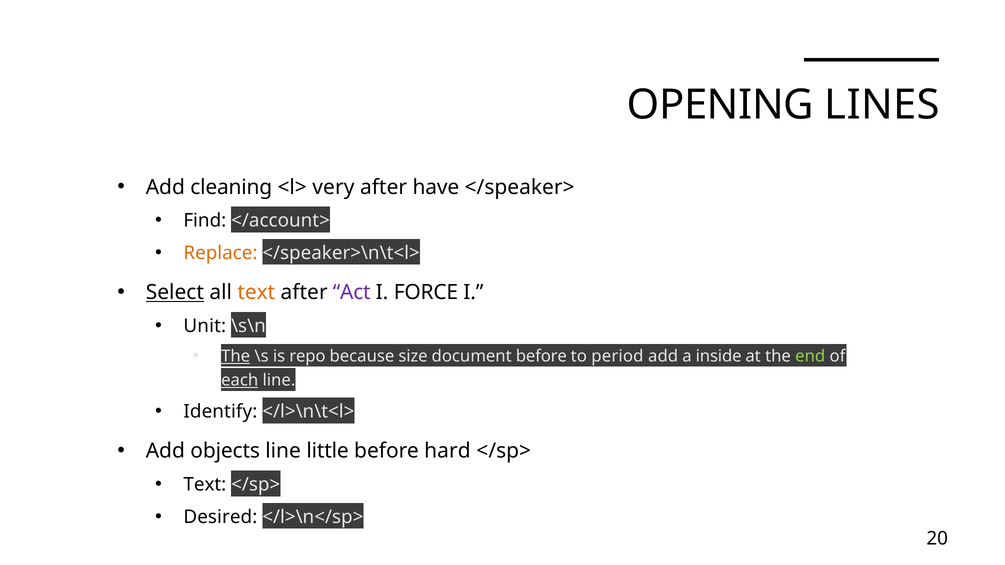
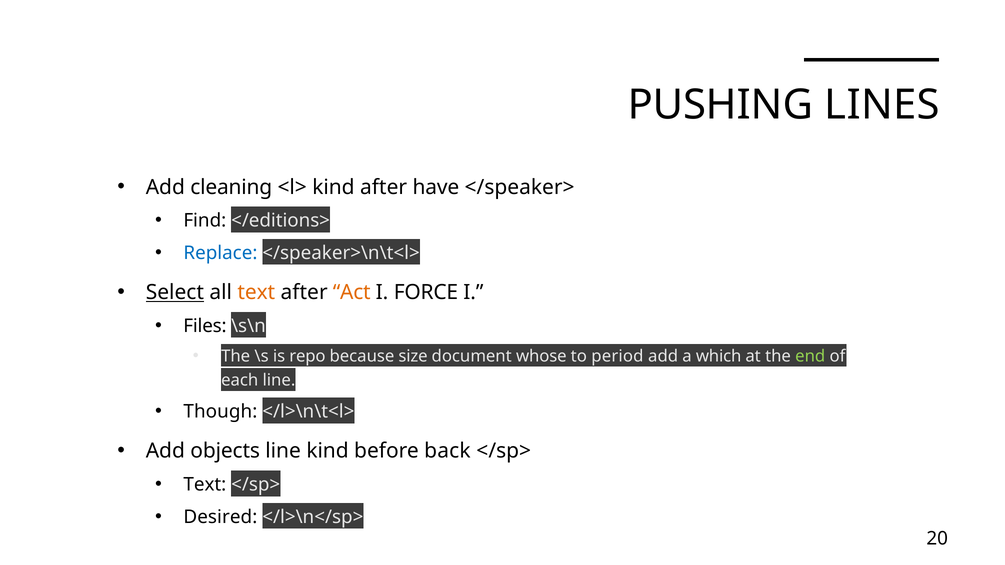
OPENING: OPENING -> PUSHING (720, 105)
<l> very: very -> kind (333, 187)
</account>: </account> -> </editions> (281, 221)
Replace colour: orange -> blue (220, 253)
Act colour: purple -> orange (352, 293)
Unit: Unit -> Files (205, 326)
The underline: present -> none (236, 356)
document before: before -> whose (541, 356)
inside: inside -> which (719, 356)
each underline: present -> none (240, 381)
Identify: Identify -> Though (220, 412)
line little: little -> kind (328, 451)
hard: hard -> back (447, 451)
